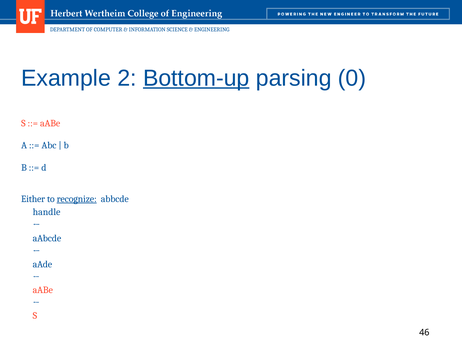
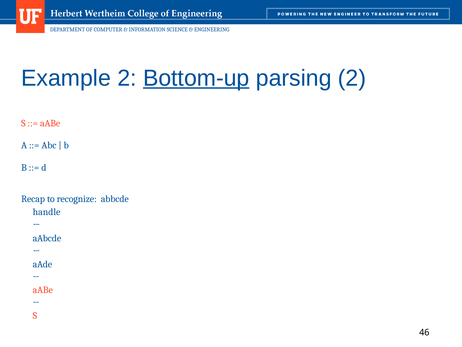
parsing 0: 0 -> 2 (352, 78)
Either: Either -> Recap (33, 199)
recognize underline: present -> none (77, 199)
